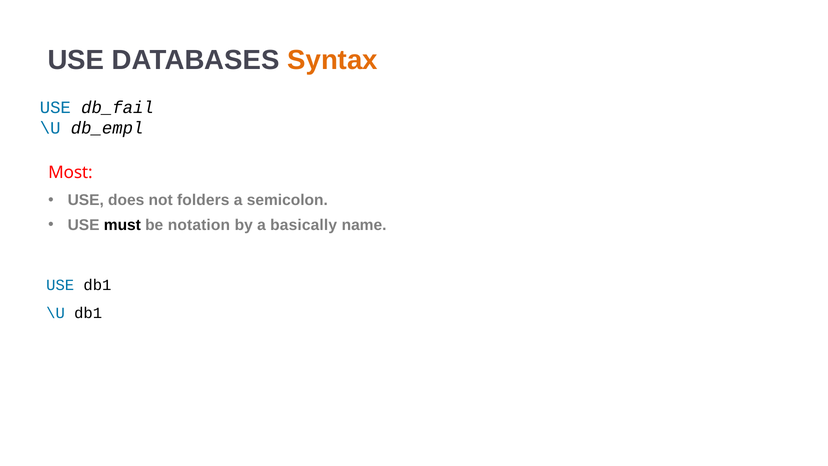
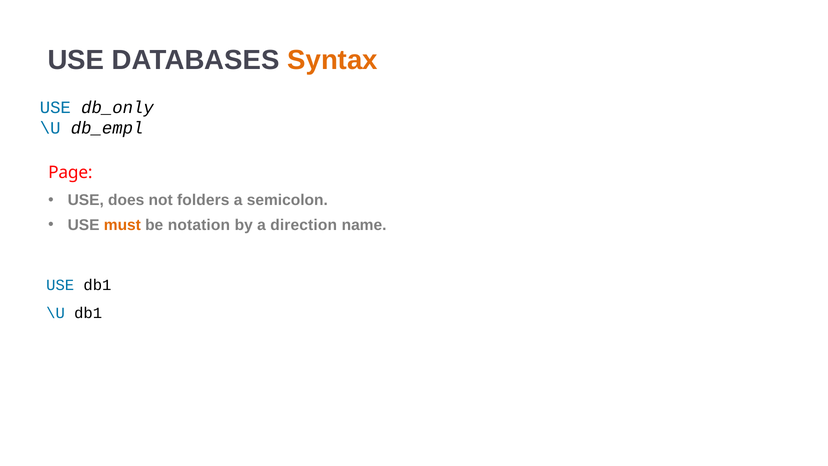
db_fail: db_fail -> db_only (117, 107)
Most: Most -> Page (70, 172)
must colour: black -> orange (122, 225)
basically: basically -> direction (304, 225)
